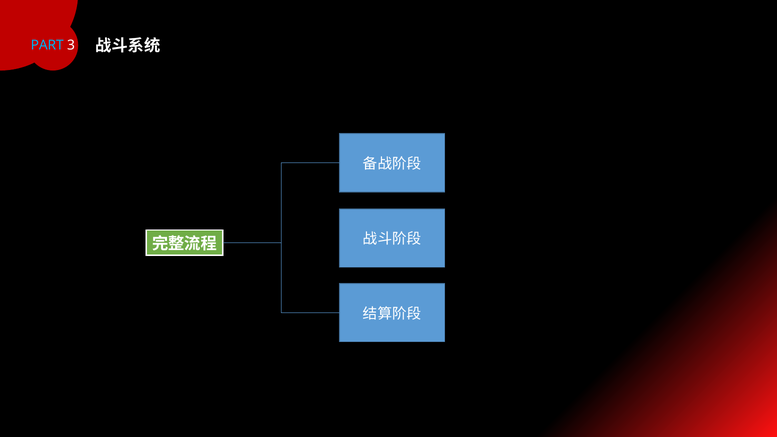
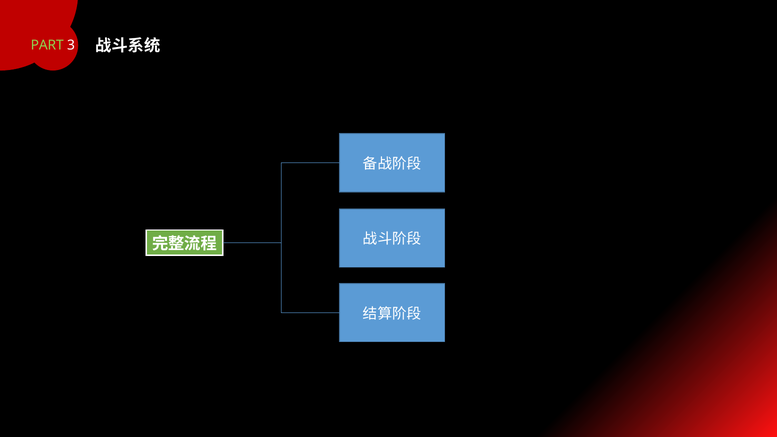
PART colour: light blue -> light green (47, 45)
